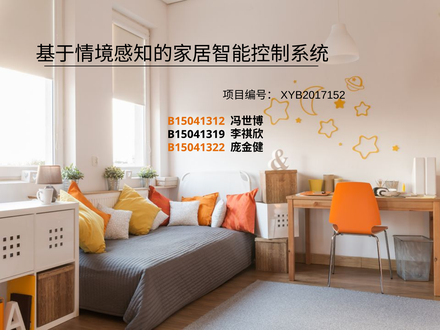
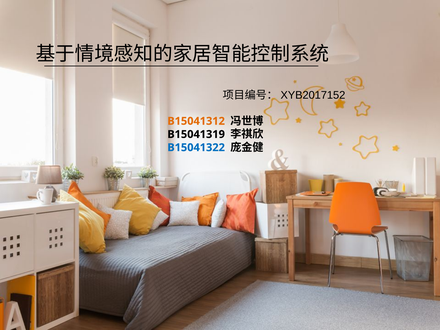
B15041322 colour: orange -> blue (196, 148)
